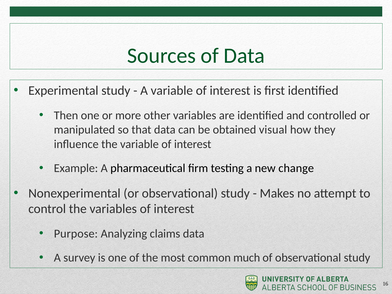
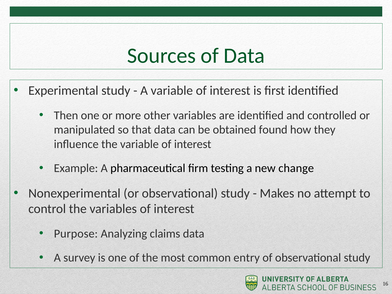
visual: visual -> found (273, 130)
much: much -> entry (247, 258)
